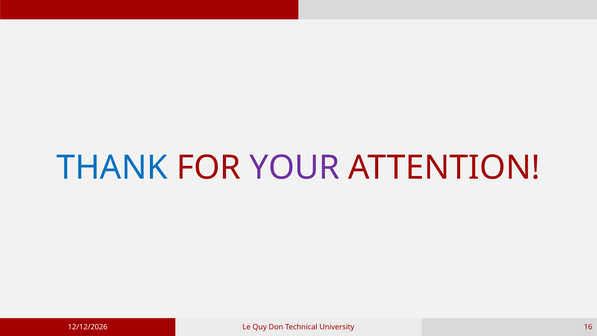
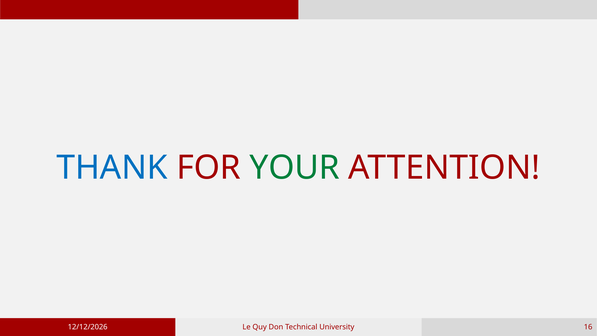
YOUR colour: purple -> green (295, 168)
